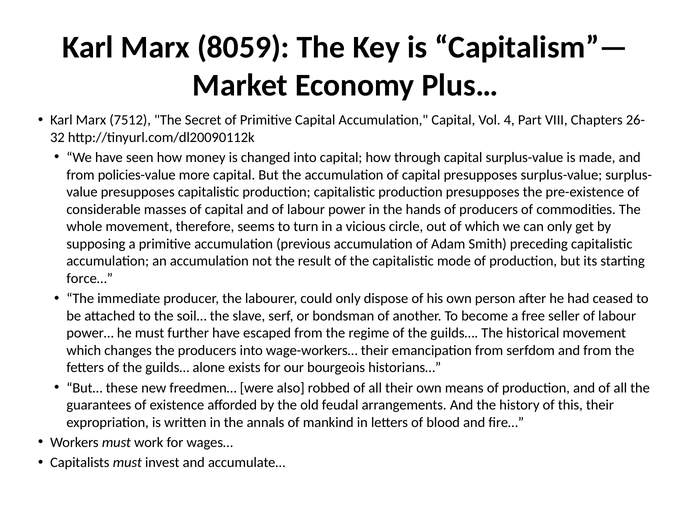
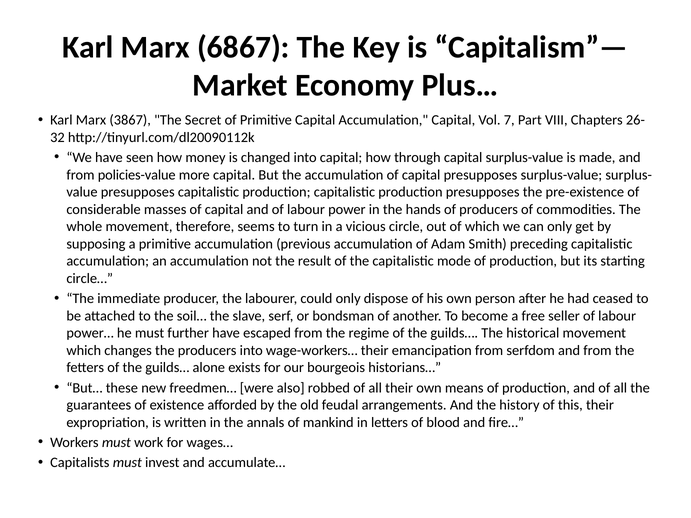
8059: 8059 -> 6867 (243, 47)
7512: 7512 -> 3867 (130, 120)
4: 4 -> 7 (509, 120)
force…: force… -> circle… (90, 279)
